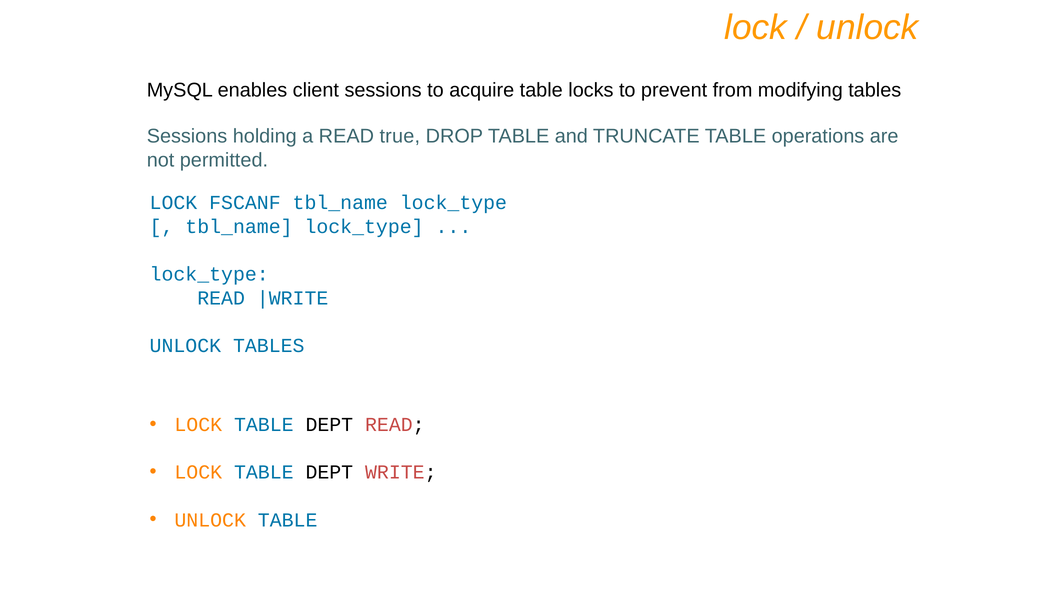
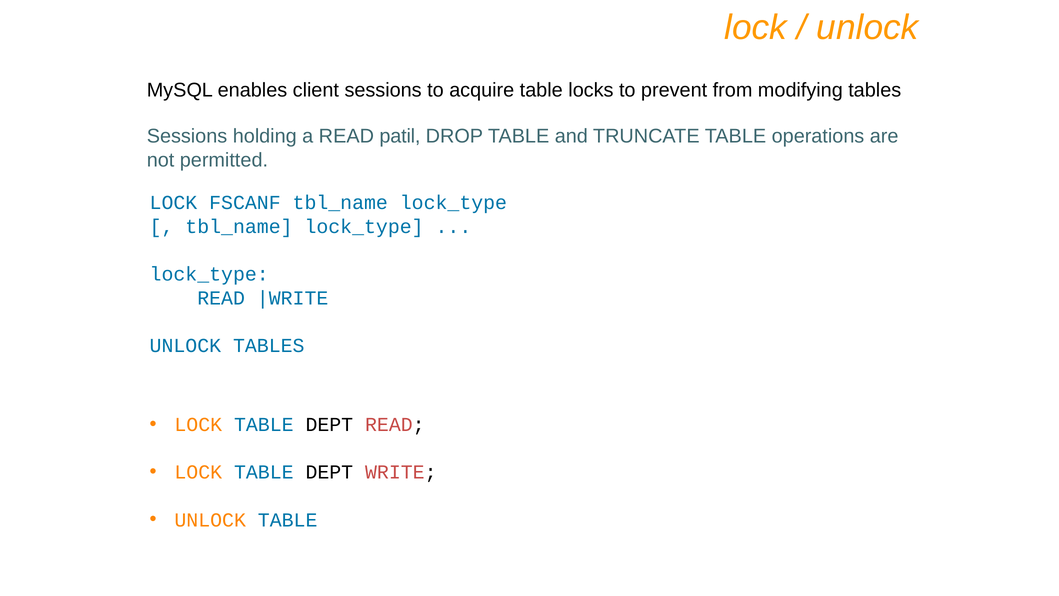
true: true -> patil (400, 136)
